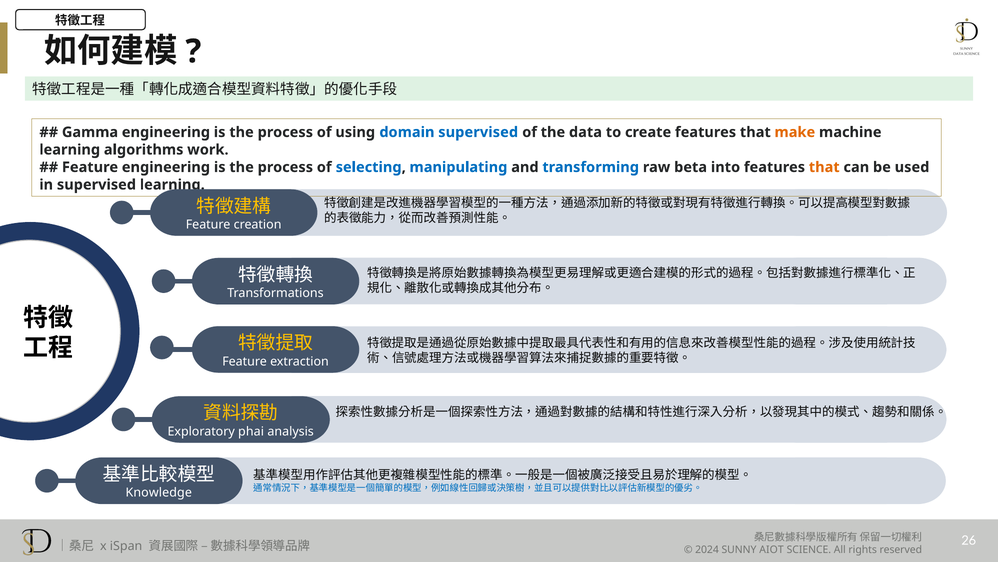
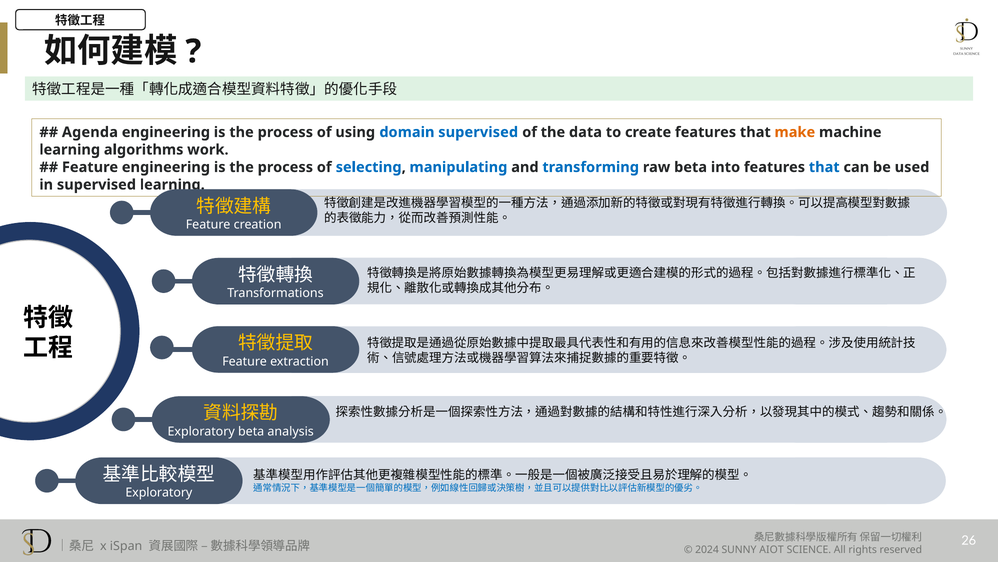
Gamma: Gamma -> Agenda (90, 132)
that colour: orange -> blue (824, 167)
Exploratory phai: phai -> beta (251, 431)
Knowledge: Knowledge -> Exploratory (159, 492)
